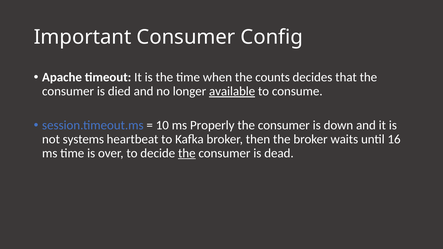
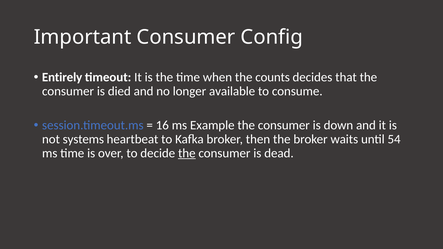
Apache: Apache -> Entirely (62, 77)
available underline: present -> none (232, 91)
10: 10 -> 16 (162, 125)
Properly: Properly -> Example (212, 125)
16: 16 -> 54 (394, 139)
